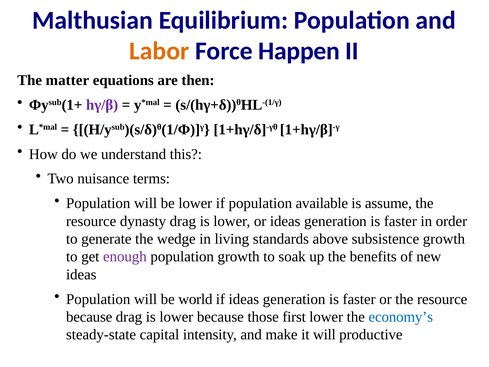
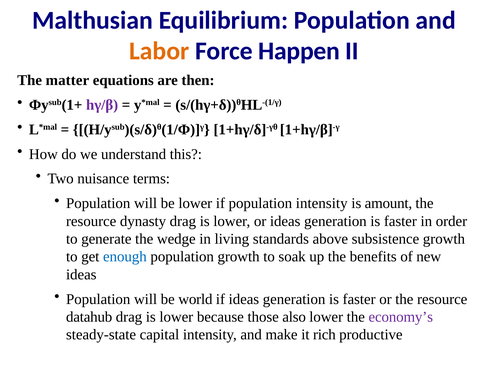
population available: available -> intensity (322, 203)
assume: assume -> amount (388, 203)
enough colour: purple -> blue (125, 257)
because: because -> datahub (89, 317)
first: first -> also (294, 317)
economy’s colour: blue -> purple (401, 317)
it will: will -> rich (324, 334)
